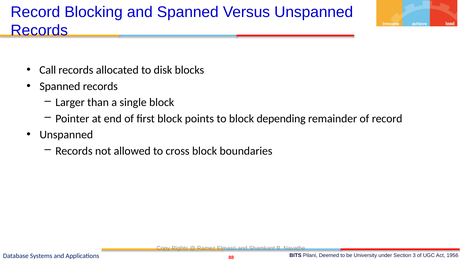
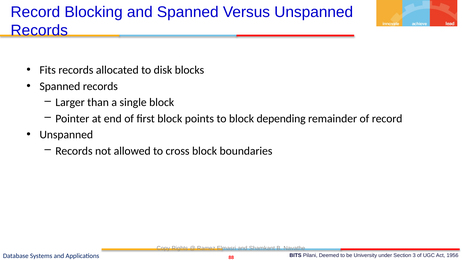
Call: Call -> Fits (48, 70)
